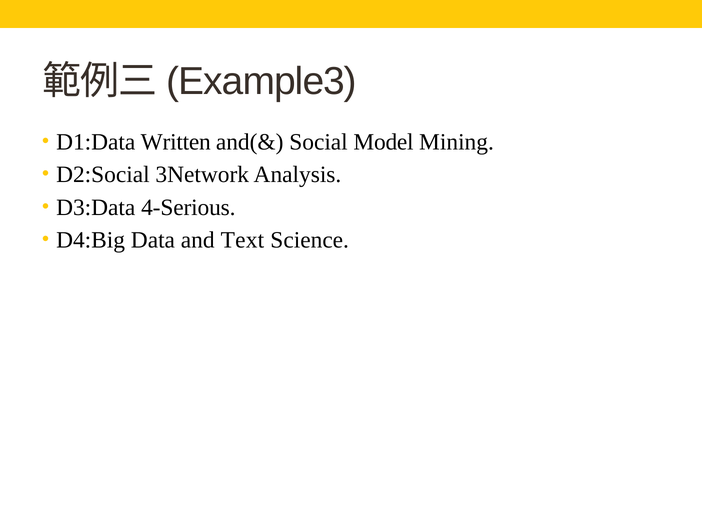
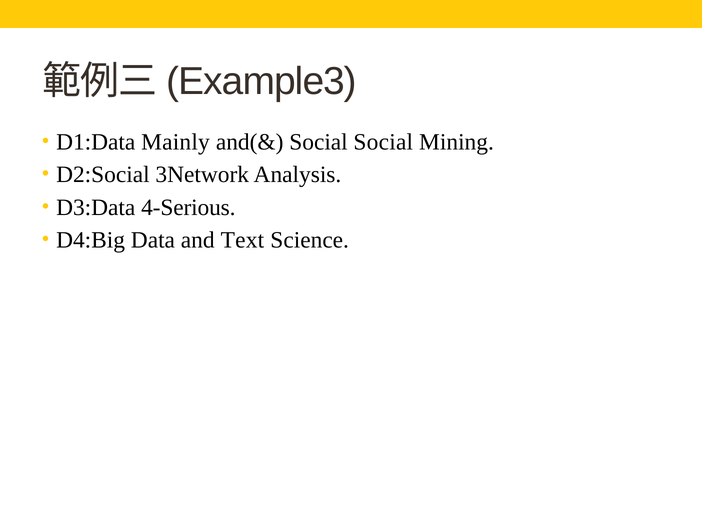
Written: Written -> Mainly (175, 142)
Social Model: Model -> Social (383, 142)
